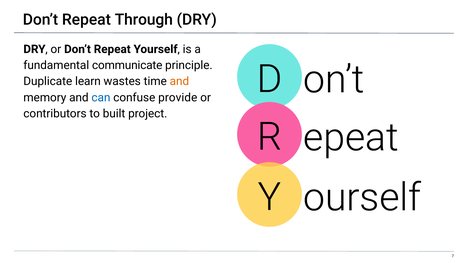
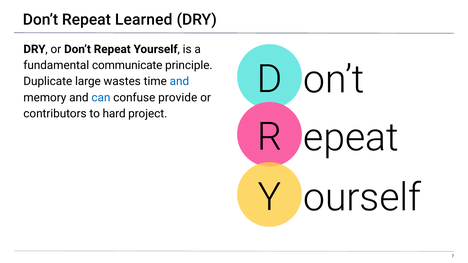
Through: Through -> Learned (144, 20)
learn: learn -> large (88, 82)
and colour: orange -> blue (179, 82)
built: built -> hard (114, 114)
